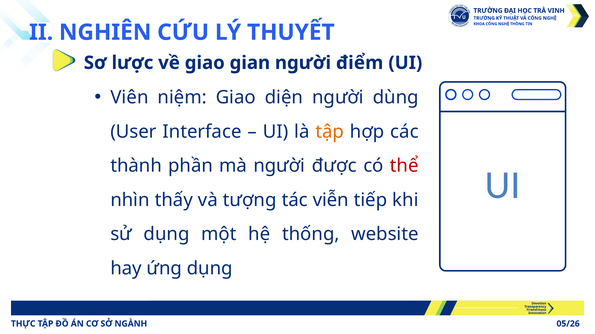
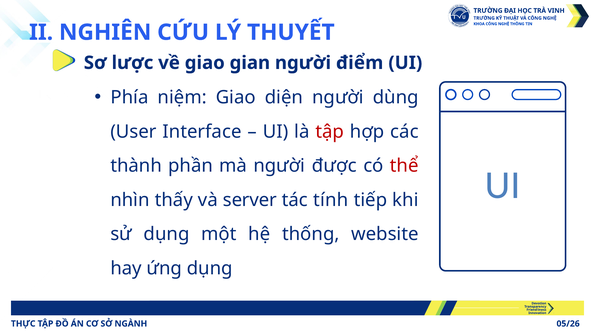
Viên: Viên -> Phía (129, 98)
tập colour: orange -> red (330, 132)
tượng: tượng -> server (250, 200)
viễn: viễn -> tính (331, 200)
